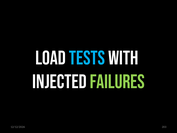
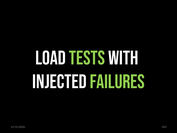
TESTS colour: light blue -> light green (87, 58)
